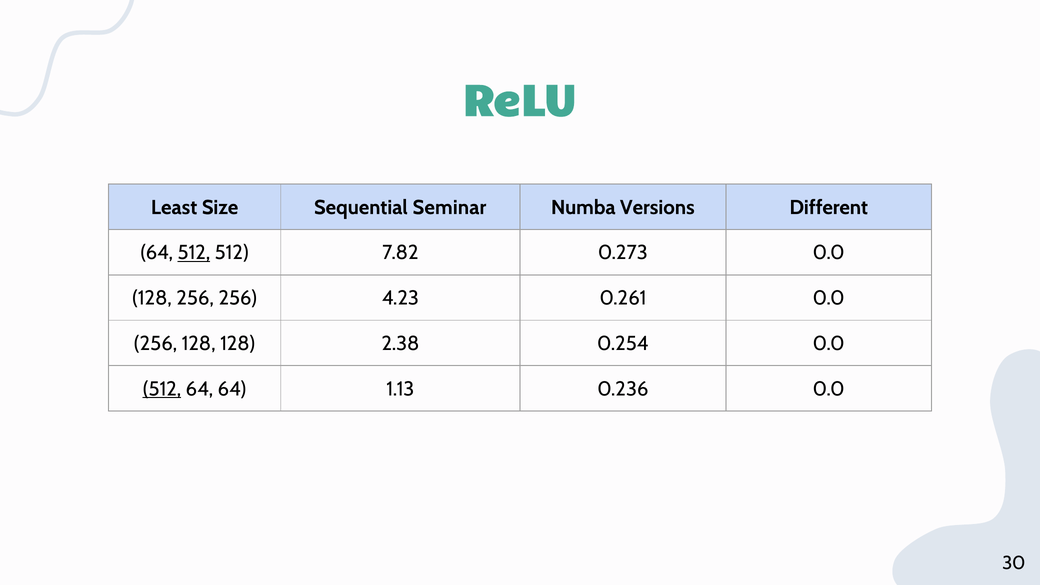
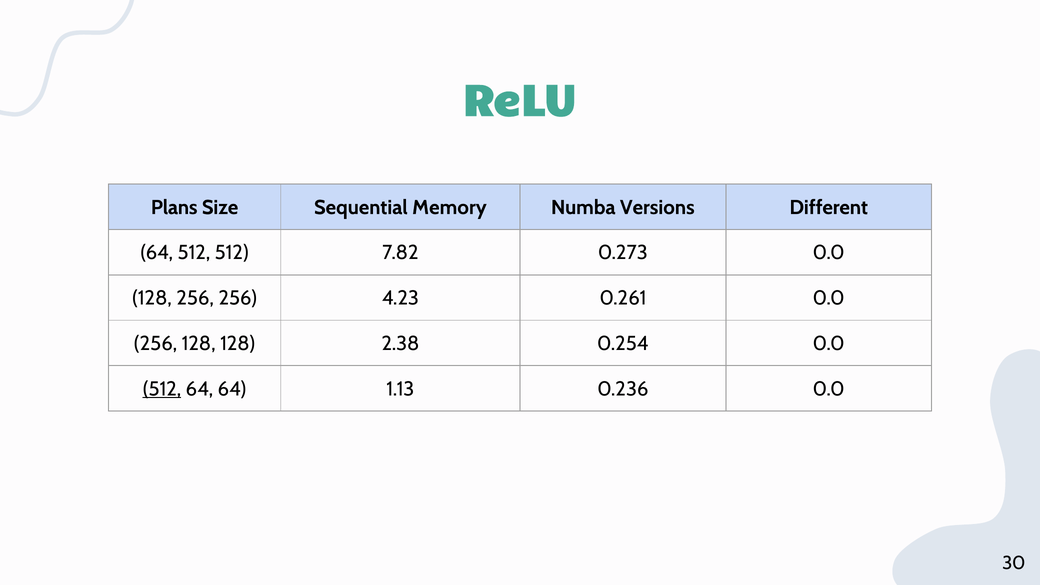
Least: Least -> Plans (174, 207)
Seminar: Seminar -> Memory (449, 207)
512 underline: present -> none (194, 253)
